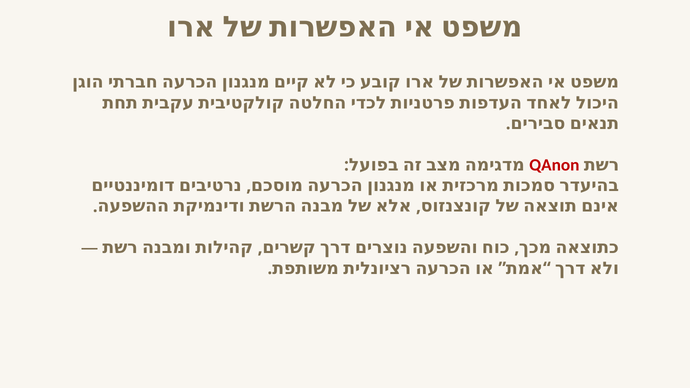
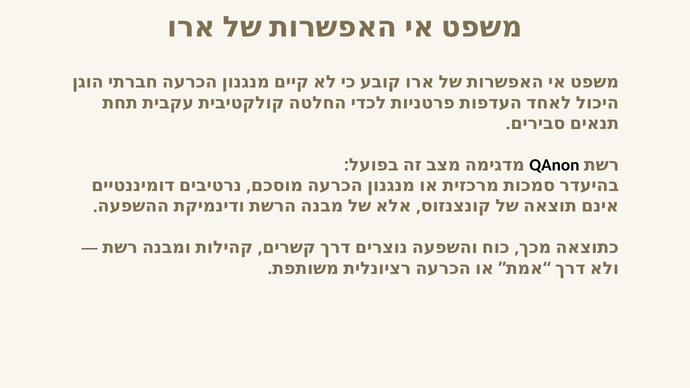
QAnon colour: red -> black (554, 165)
